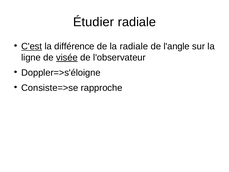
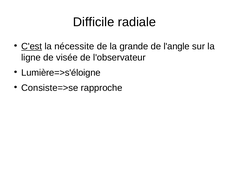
Étudier: Étudier -> Difficile (94, 22)
différence: différence -> nécessite (74, 46)
la radiale: radiale -> grande (134, 46)
visée underline: present -> none (67, 57)
Doppler=>s'éloigne: Doppler=>s'éloigne -> Lumière=>s'éloigne (61, 73)
